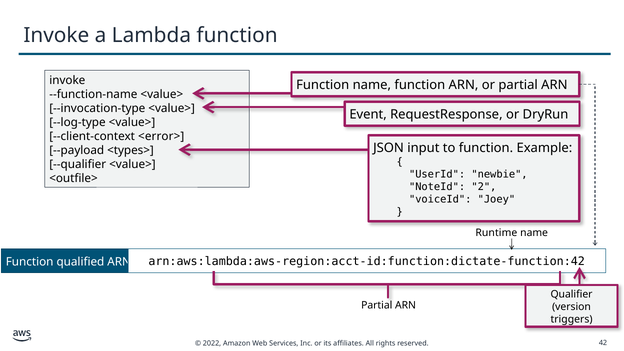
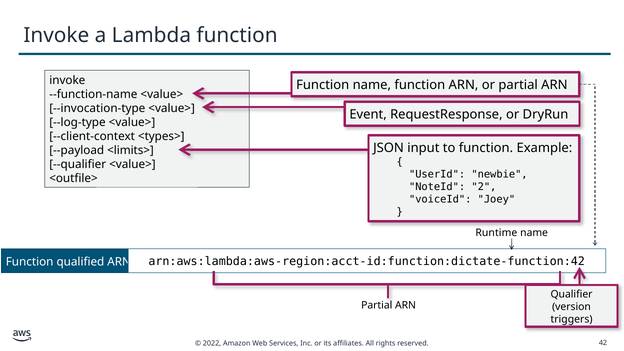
<error>: <error> -> <types> (161, 136)
<types>: <types> -> <limits> (131, 150)
